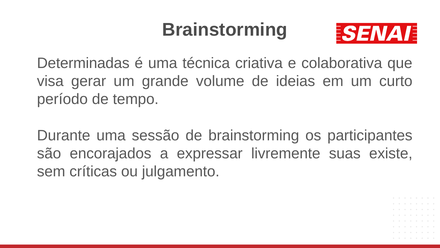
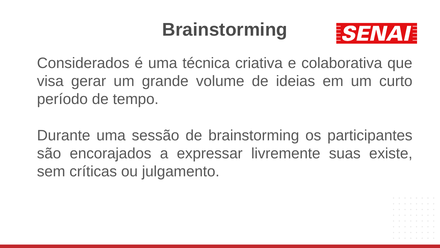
Determinadas: Determinadas -> Considerados (83, 63)
